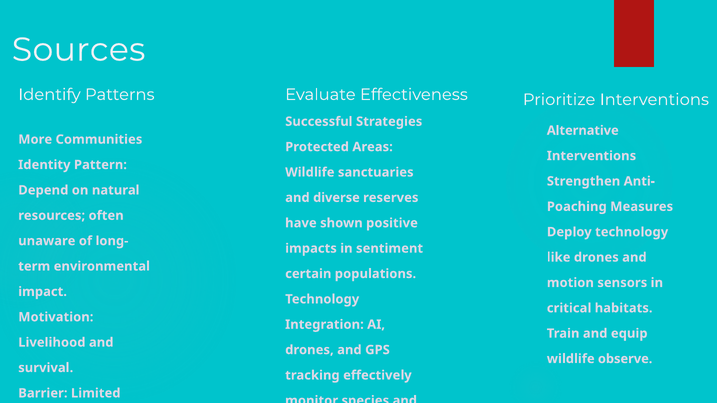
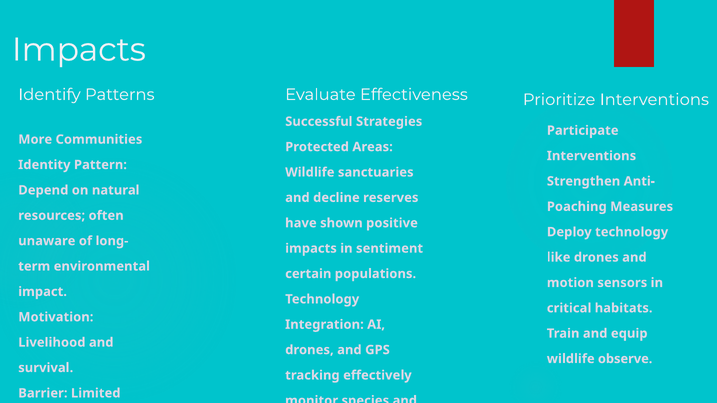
Sources: Sources -> Impacts (79, 50)
Alternative: Alternative -> Participate (583, 131)
diverse: diverse -> decline (336, 198)
